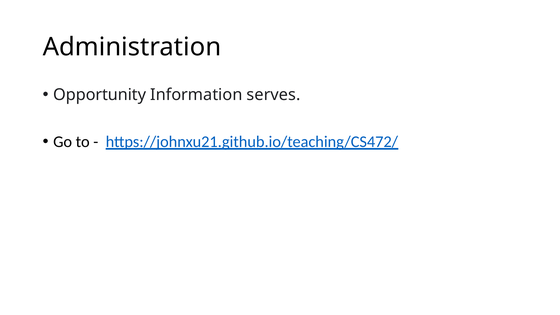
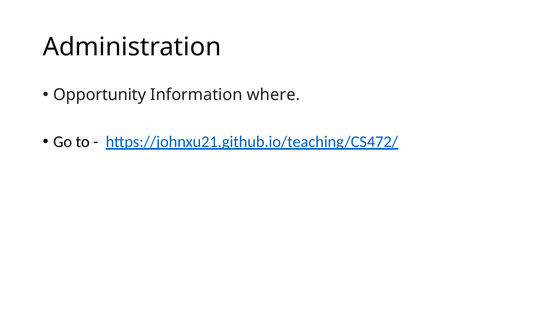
serves: serves -> where (273, 95)
